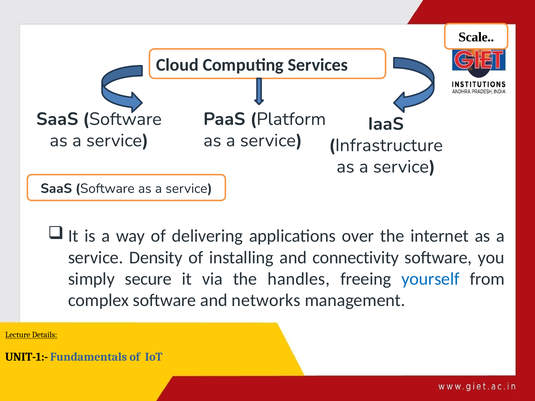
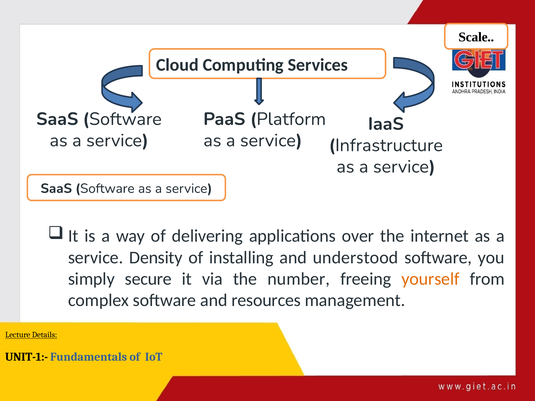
connectivity: connectivity -> understood (356, 258)
handles: handles -> number (299, 279)
yourself colour: blue -> orange (431, 279)
networks: networks -> resources (266, 300)
